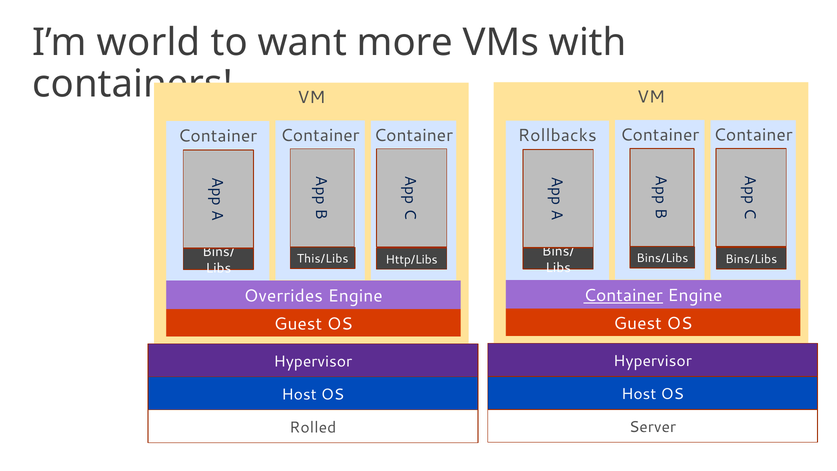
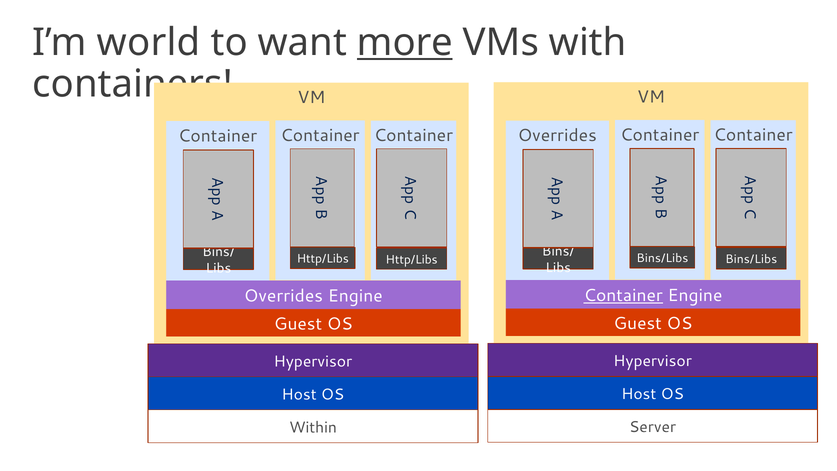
more underline: none -> present (405, 43)
Rollbacks: Rollbacks -> Overrides (557, 135)
This/Libs: This/Libs -> Http/Libs (323, 259)
Rolled: Rolled -> Within (313, 427)
